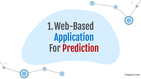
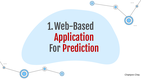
Application colour: blue -> red (74, 38)
